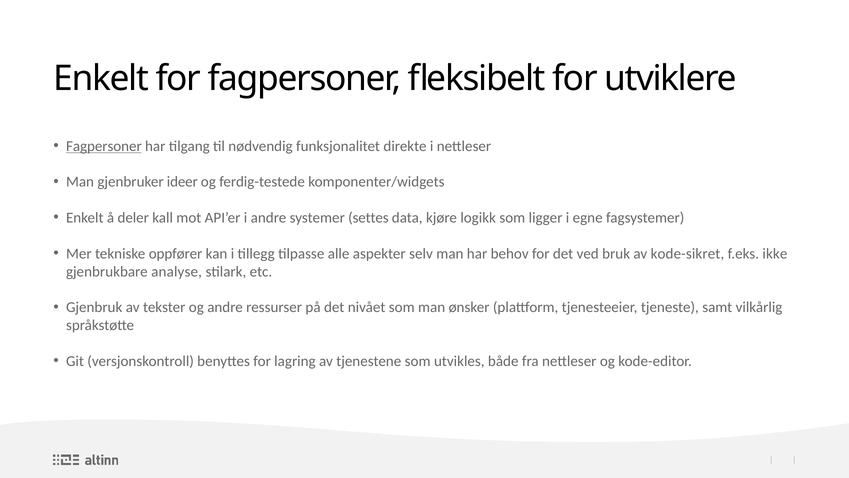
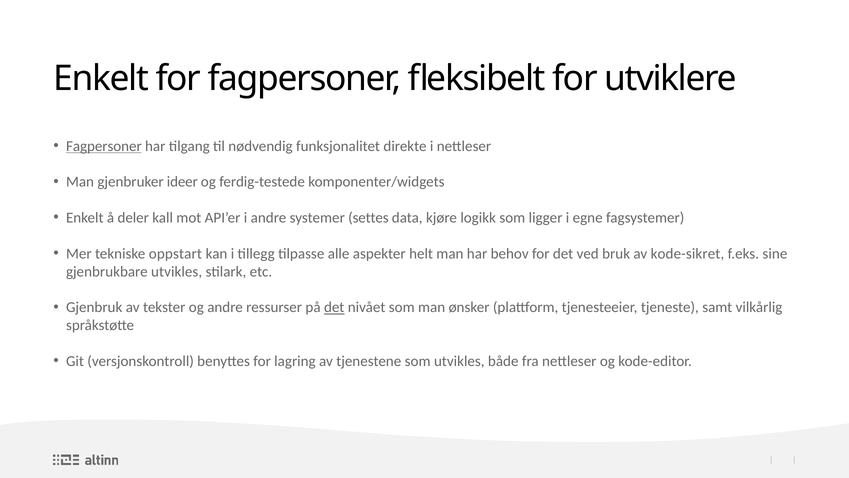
oppfører: oppfører -> oppstart (175, 253)
selv: selv -> helt (421, 253)
ikke: ikke -> sine (775, 253)
gjenbrukbare analyse: analyse -> utvikles (177, 271)
det underline: none -> present (334, 307)
